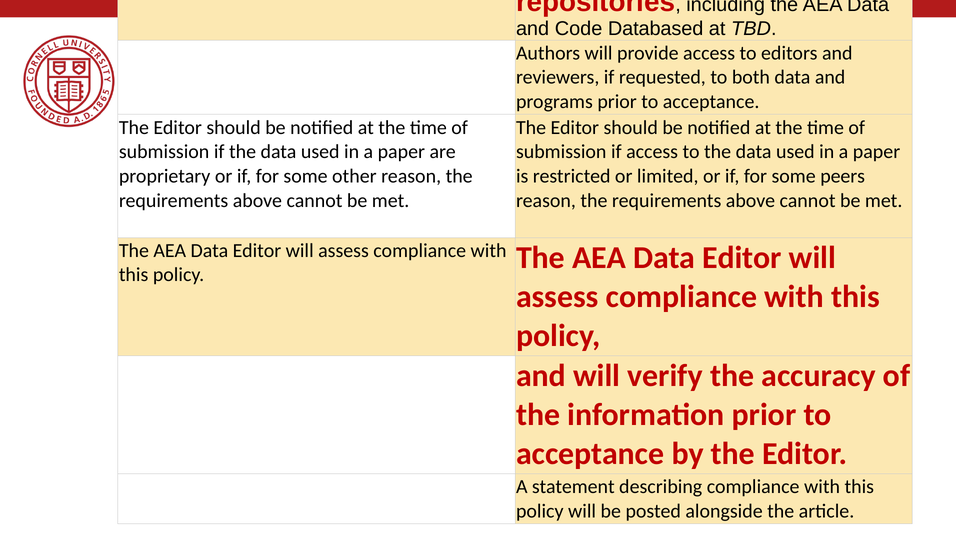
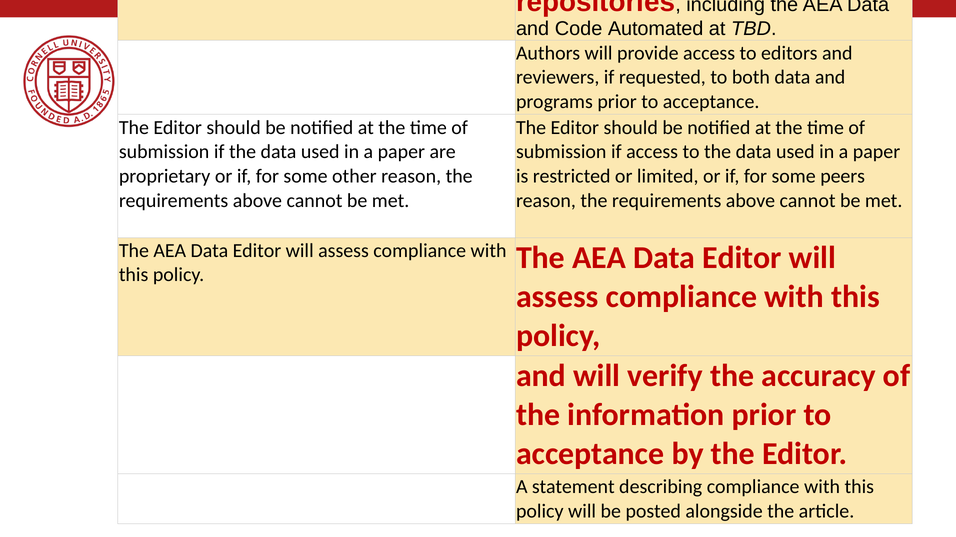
Databased: Databased -> Automated (656, 29)
